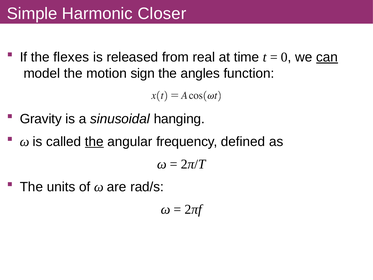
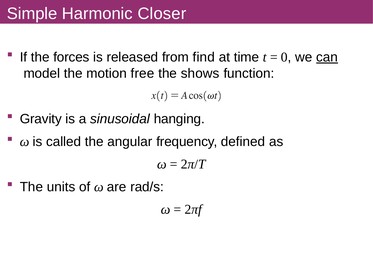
flexes: flexes -> forces (71, 57)
real: real -> find (204, 57)
sign: sign -> free (143, 73)
angles: angles -> shows (200, 73)
the underline: present -> none (94, 141)
